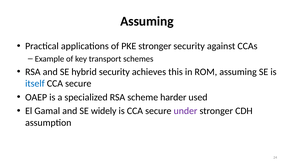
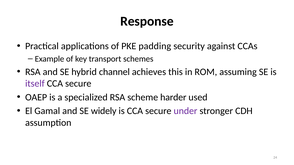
Assuming: Assuming -> Response (147, 21)
PKE stronger: stronger -> padding (155, 46)
hybrid security: security -> channel (114, 72)
itself colour: blue -> purple (35, 84)
